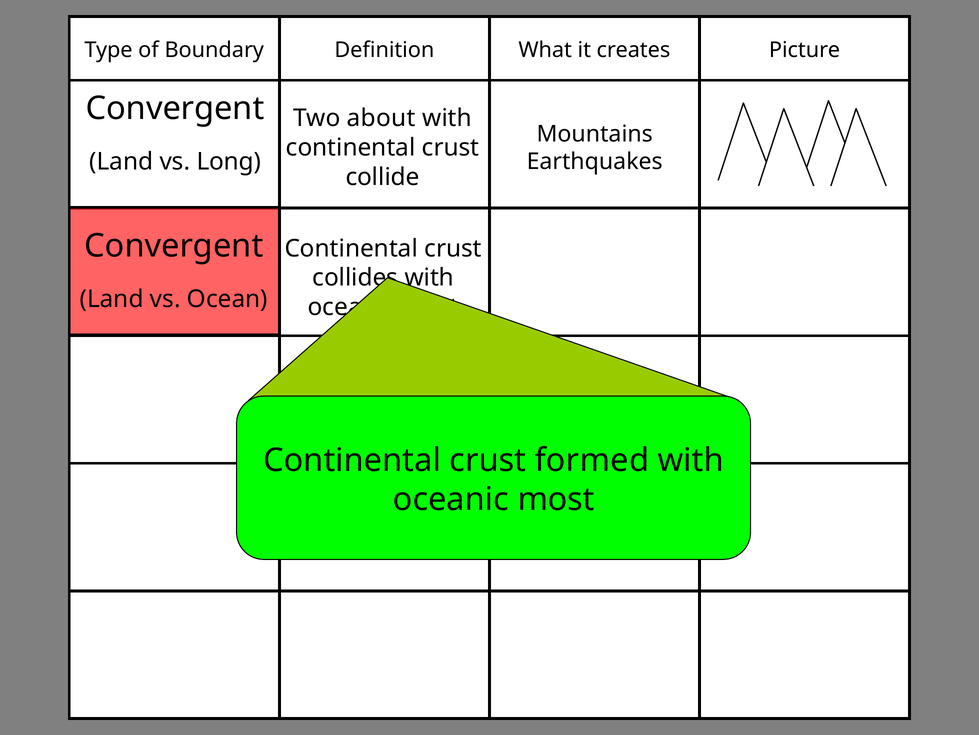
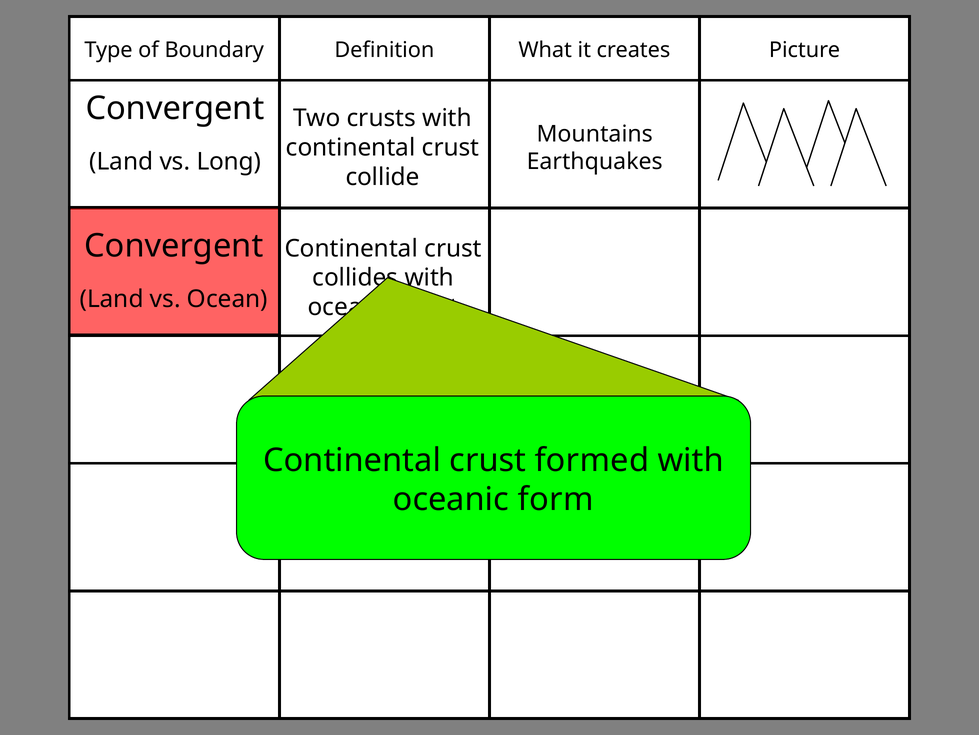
about: about -> crusts (381, 118)
most: most -> form (556, 499)
